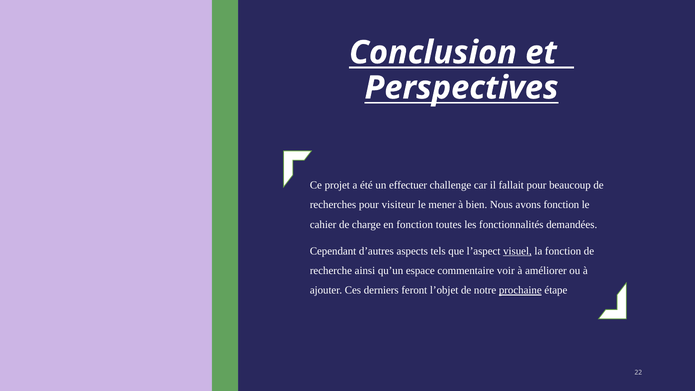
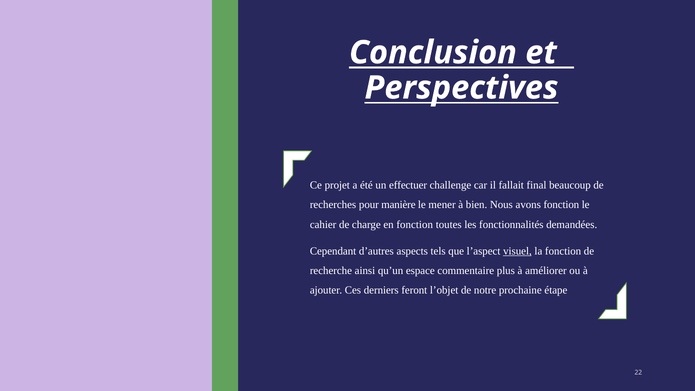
fallait pour: pour -> final (537, 185)
visiteur: visiteur -> manière (398, 205)
voir: voir -> plus (506, 271)
prochaine underline: present -> none (520, 290)
